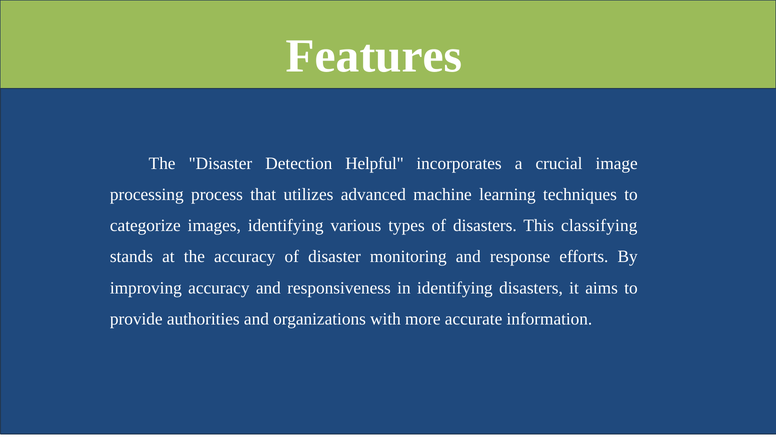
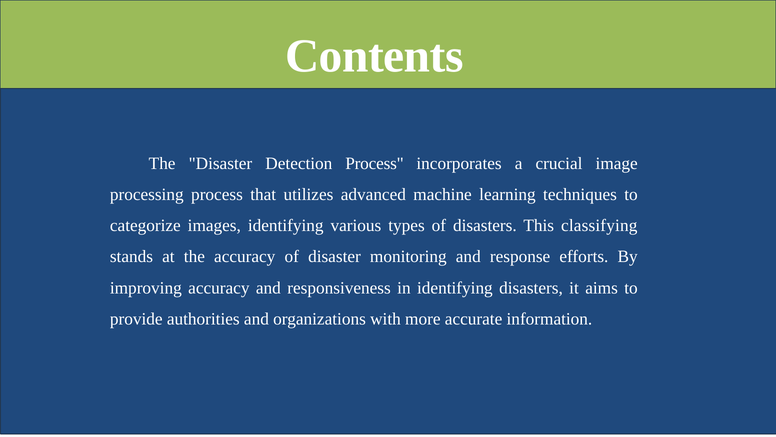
Features: Features -> Contents (374, 56)
Detection Helpful: Helpful -> Process (374, 163)
